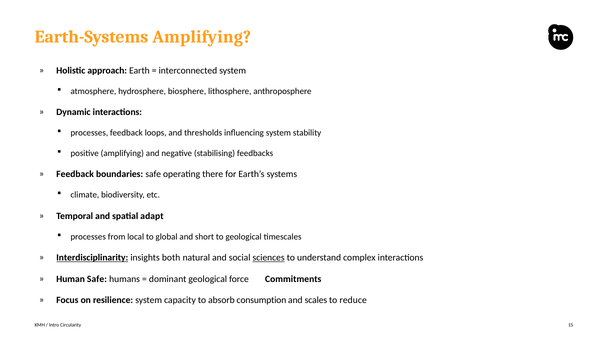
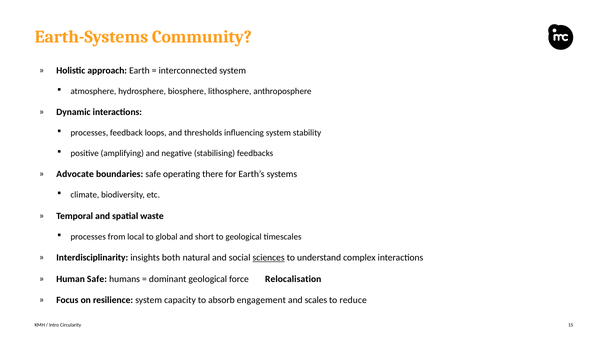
Earth-Systems Amplifying: Amplifying -> Community (202, 37)
Feedback: Feedback -> Advocate (75, 174)
adapt: adapt -> waste (152, 216)
Interdisciplinarity underline: present -> none (92, 258)
Commitments: Commitments -> Relocalisation (293, 279)
consumption: consumption -> engagement (261, 300)
